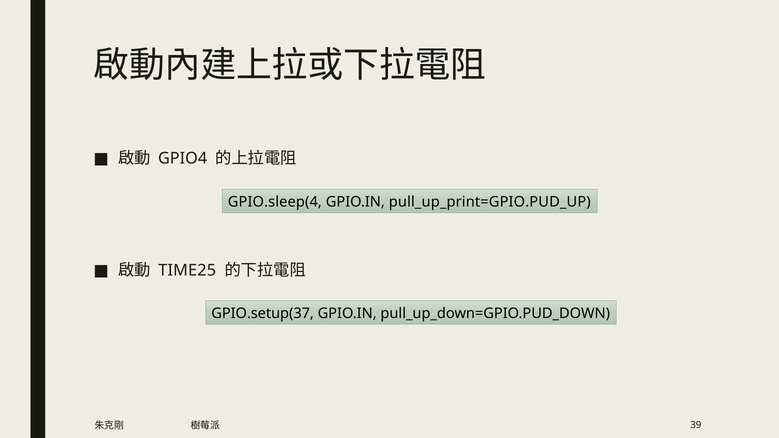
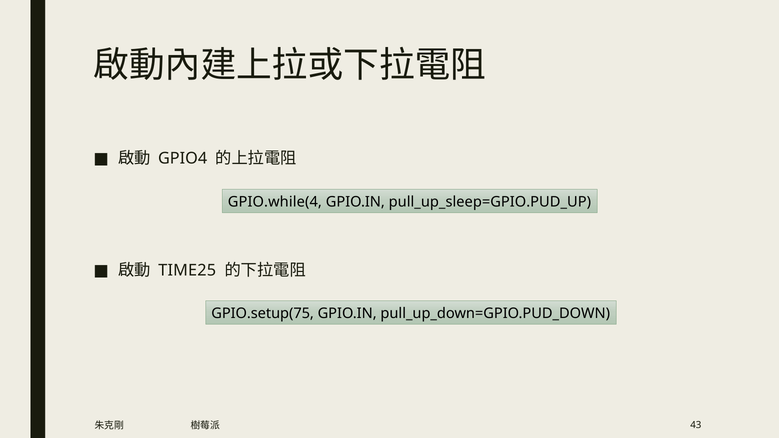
GPIO.sleep(4: GPIO.sleep(4 -> GPIO.while(4 (275, 202)
pull_up_print=GPIO.PUD_UP: pull_up_print=GPIO.PUD_UP -> pull_up_sleep=GPIO.PUD_UP (490, 202)
GPIO.setup(37: GPIO.setup(37 -> GPIO.setup(75 (263, 314)
39: 39 -> 43 (696, 425)
